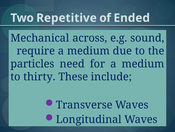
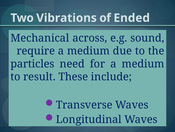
Repetitive: Repetitive -> Vibrations (67, 18)
thirty: thirty -> result (39, 76)
